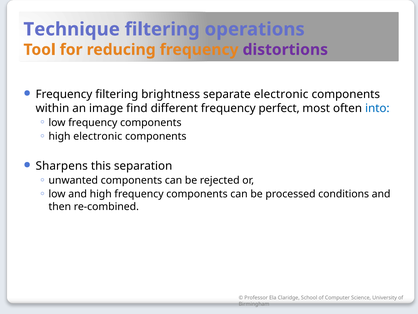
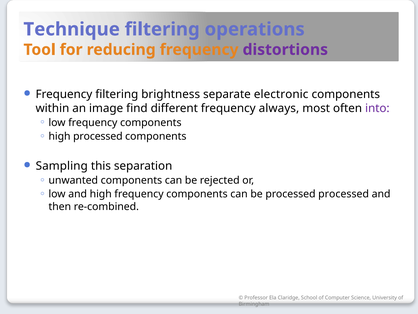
perfect: perfect -> always (279, 108)
into colour: blue -> purple (377, 108)
high electronic: electronic -> processed (98, 136)
Sharpens: Sharpens -> Sampling (62, 166)
processed conditions: conditions -> processed (344, 194)
